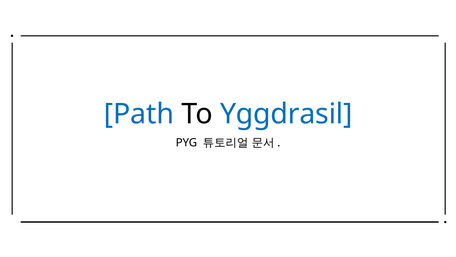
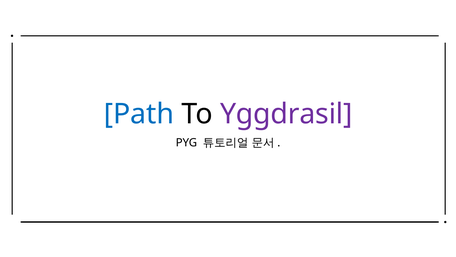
Yggdrasil colour: blue -> purple (286, 114)
